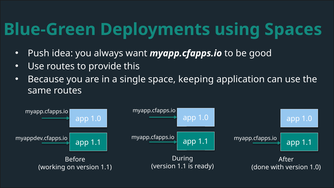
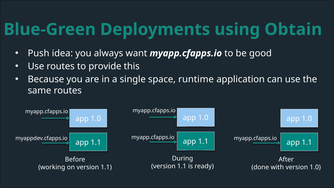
Spaces: Spaces -> Obtain (293, 29)
keeping: keeping -> runtime (196, 79)
